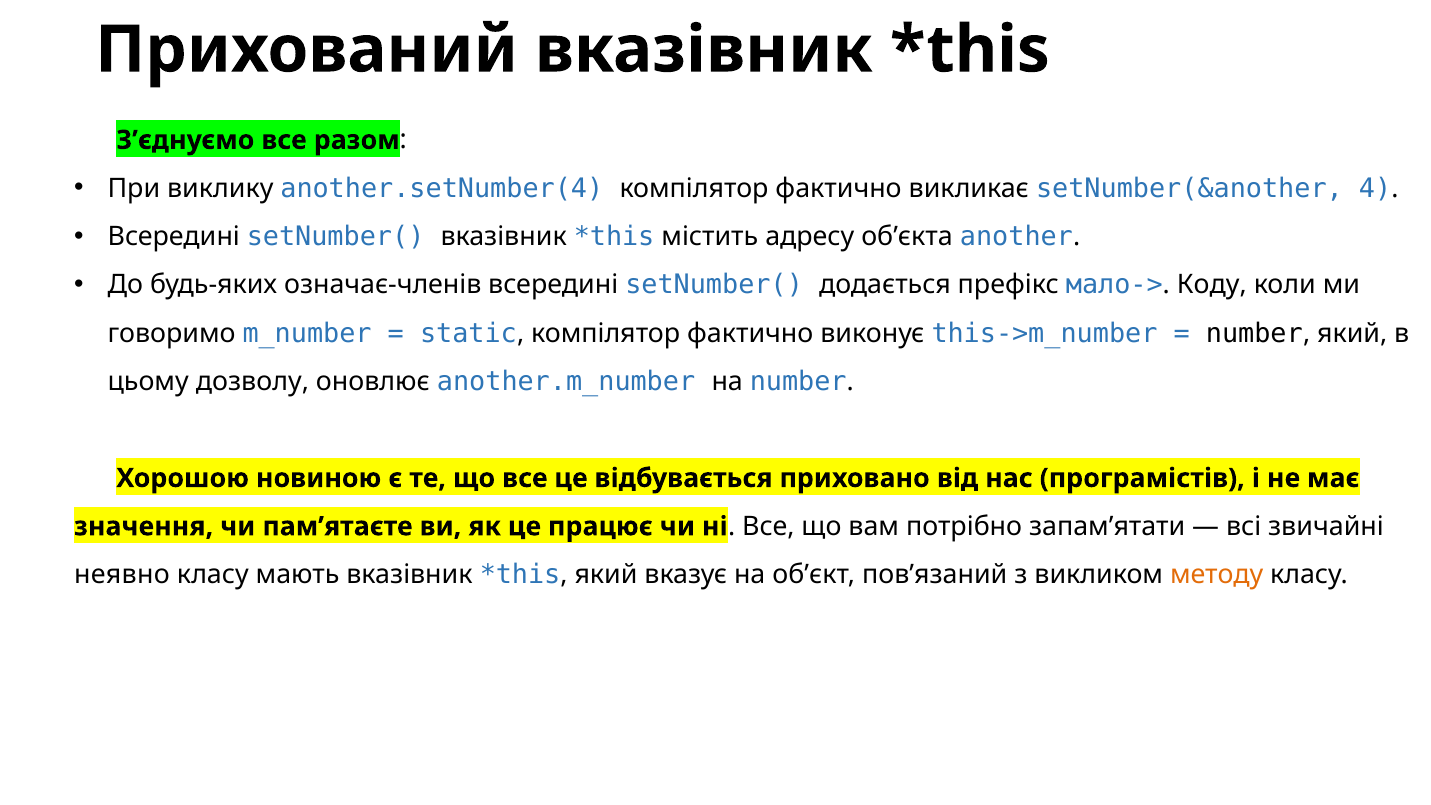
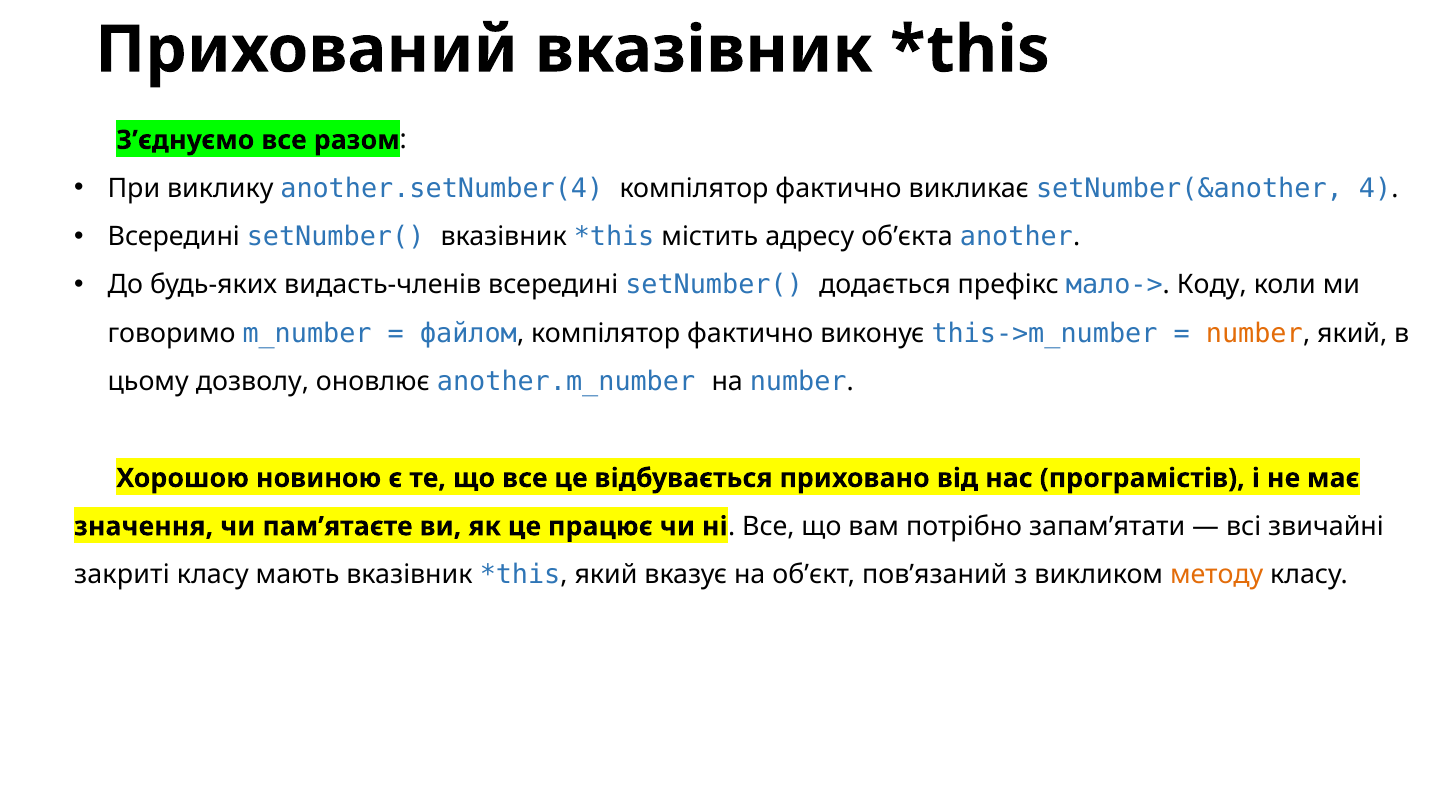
означає-членів: означає-членів -> видасть-членів (383, 285)
static: static -> файлом (468, 333)
number colour: black -> orange (1254, 333)
неявно: неявно -> закриті (122, 575)
